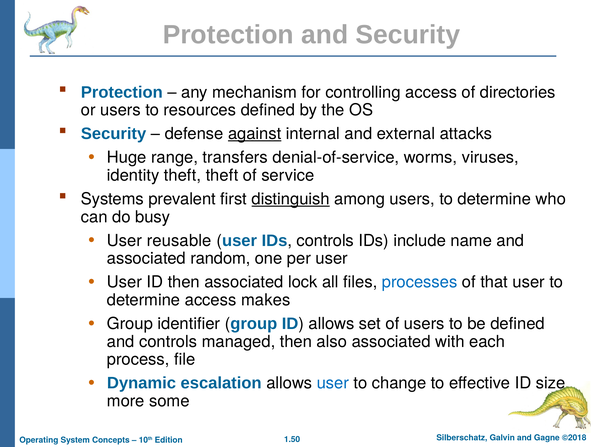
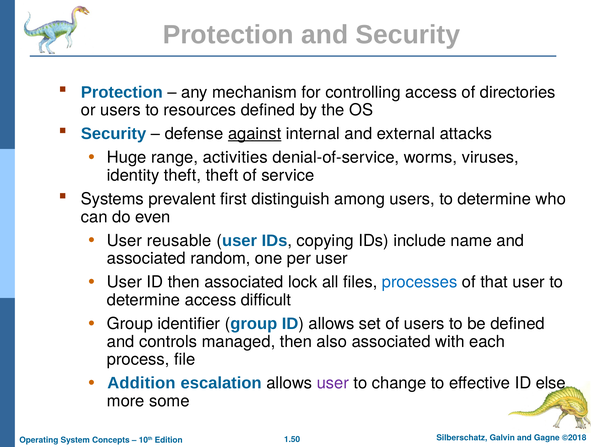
transfers: transfers -> activities (235, 157)
distinguish underline: present -> none (291, 199)
busy: busy -> even (153, 217)
IDs controls: controls -> copying (325, 241)
makes: makes -> difficult (266, 300)
Dynamic: Dynamic -> Addition (141, 383)
user colour: blue -> purple (333, 383)
size: size -> else (551, 383)
